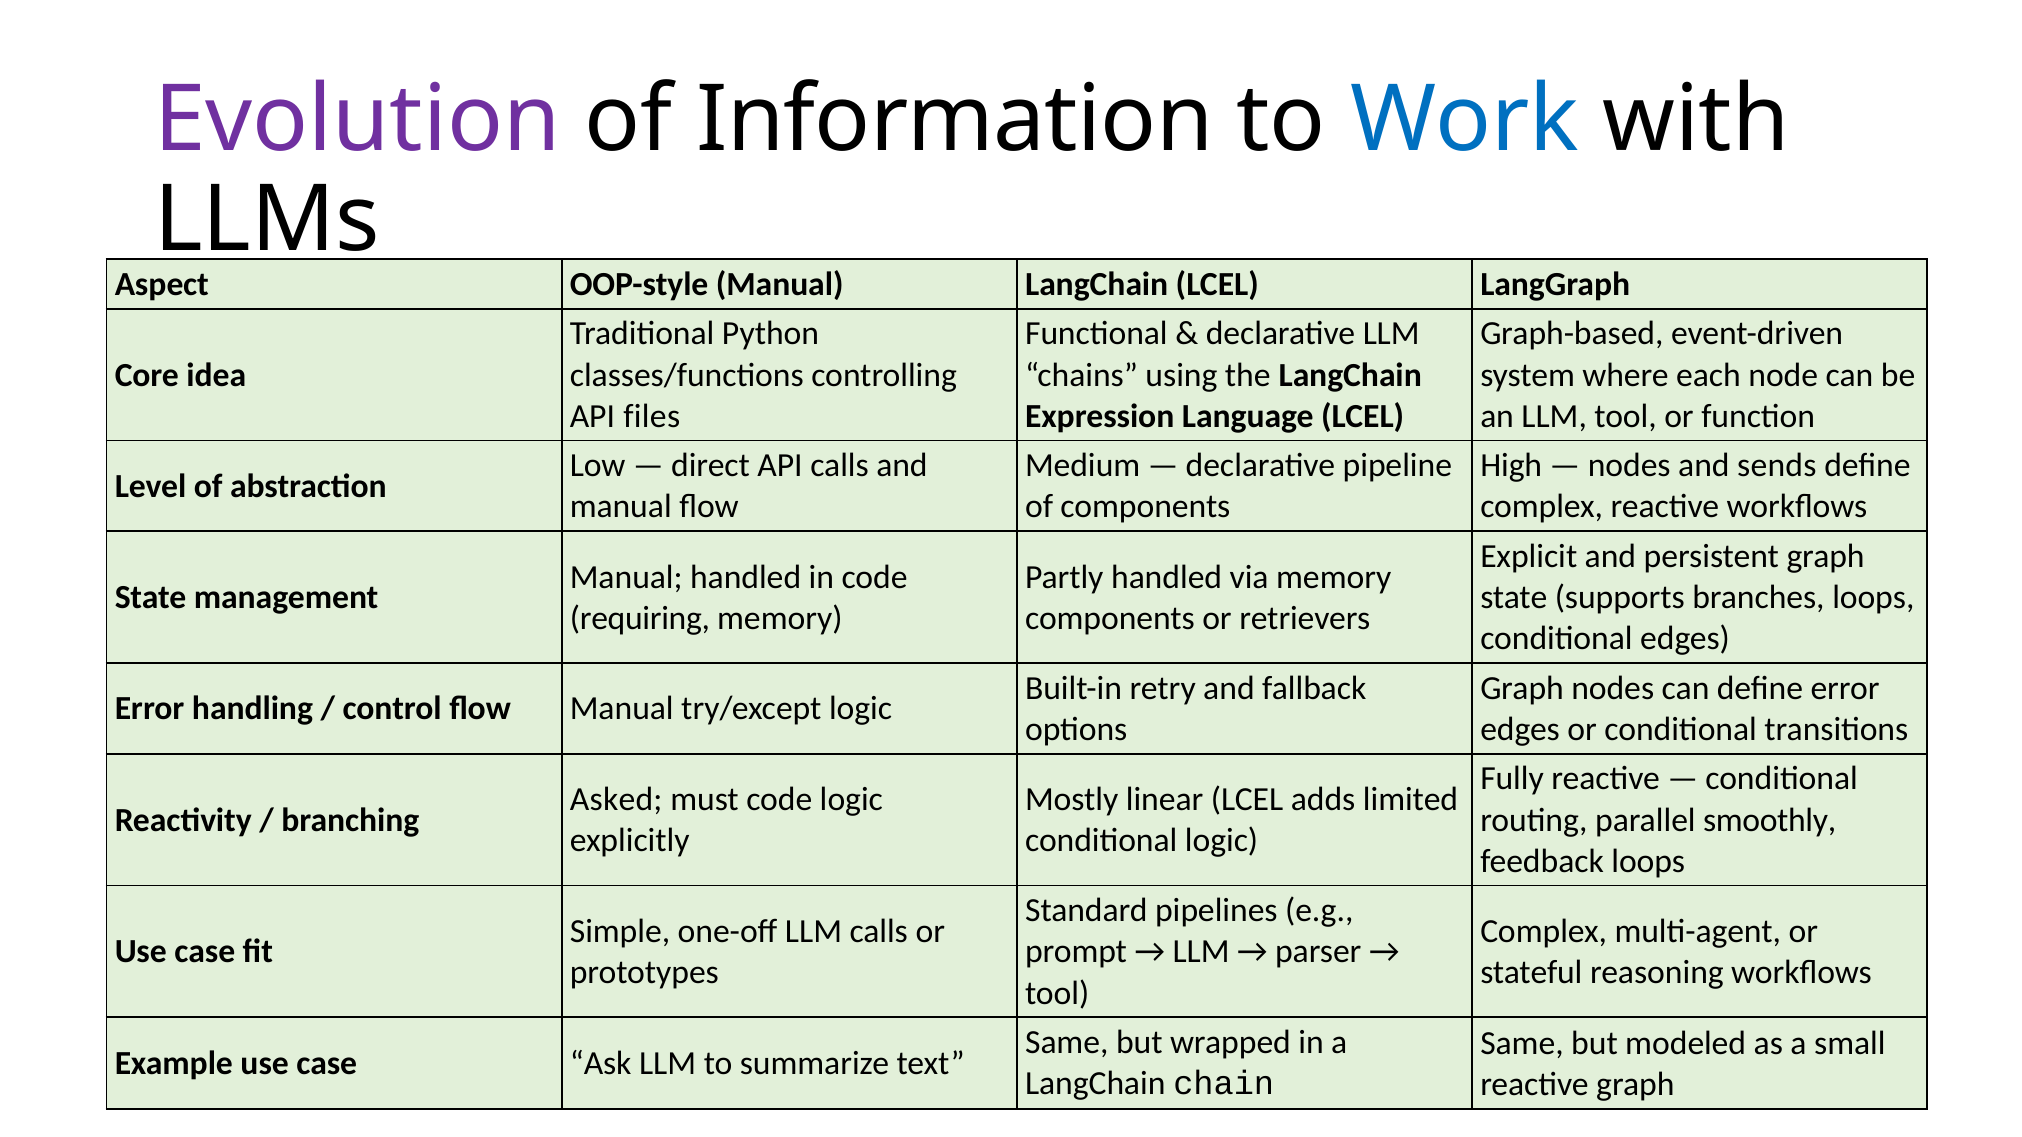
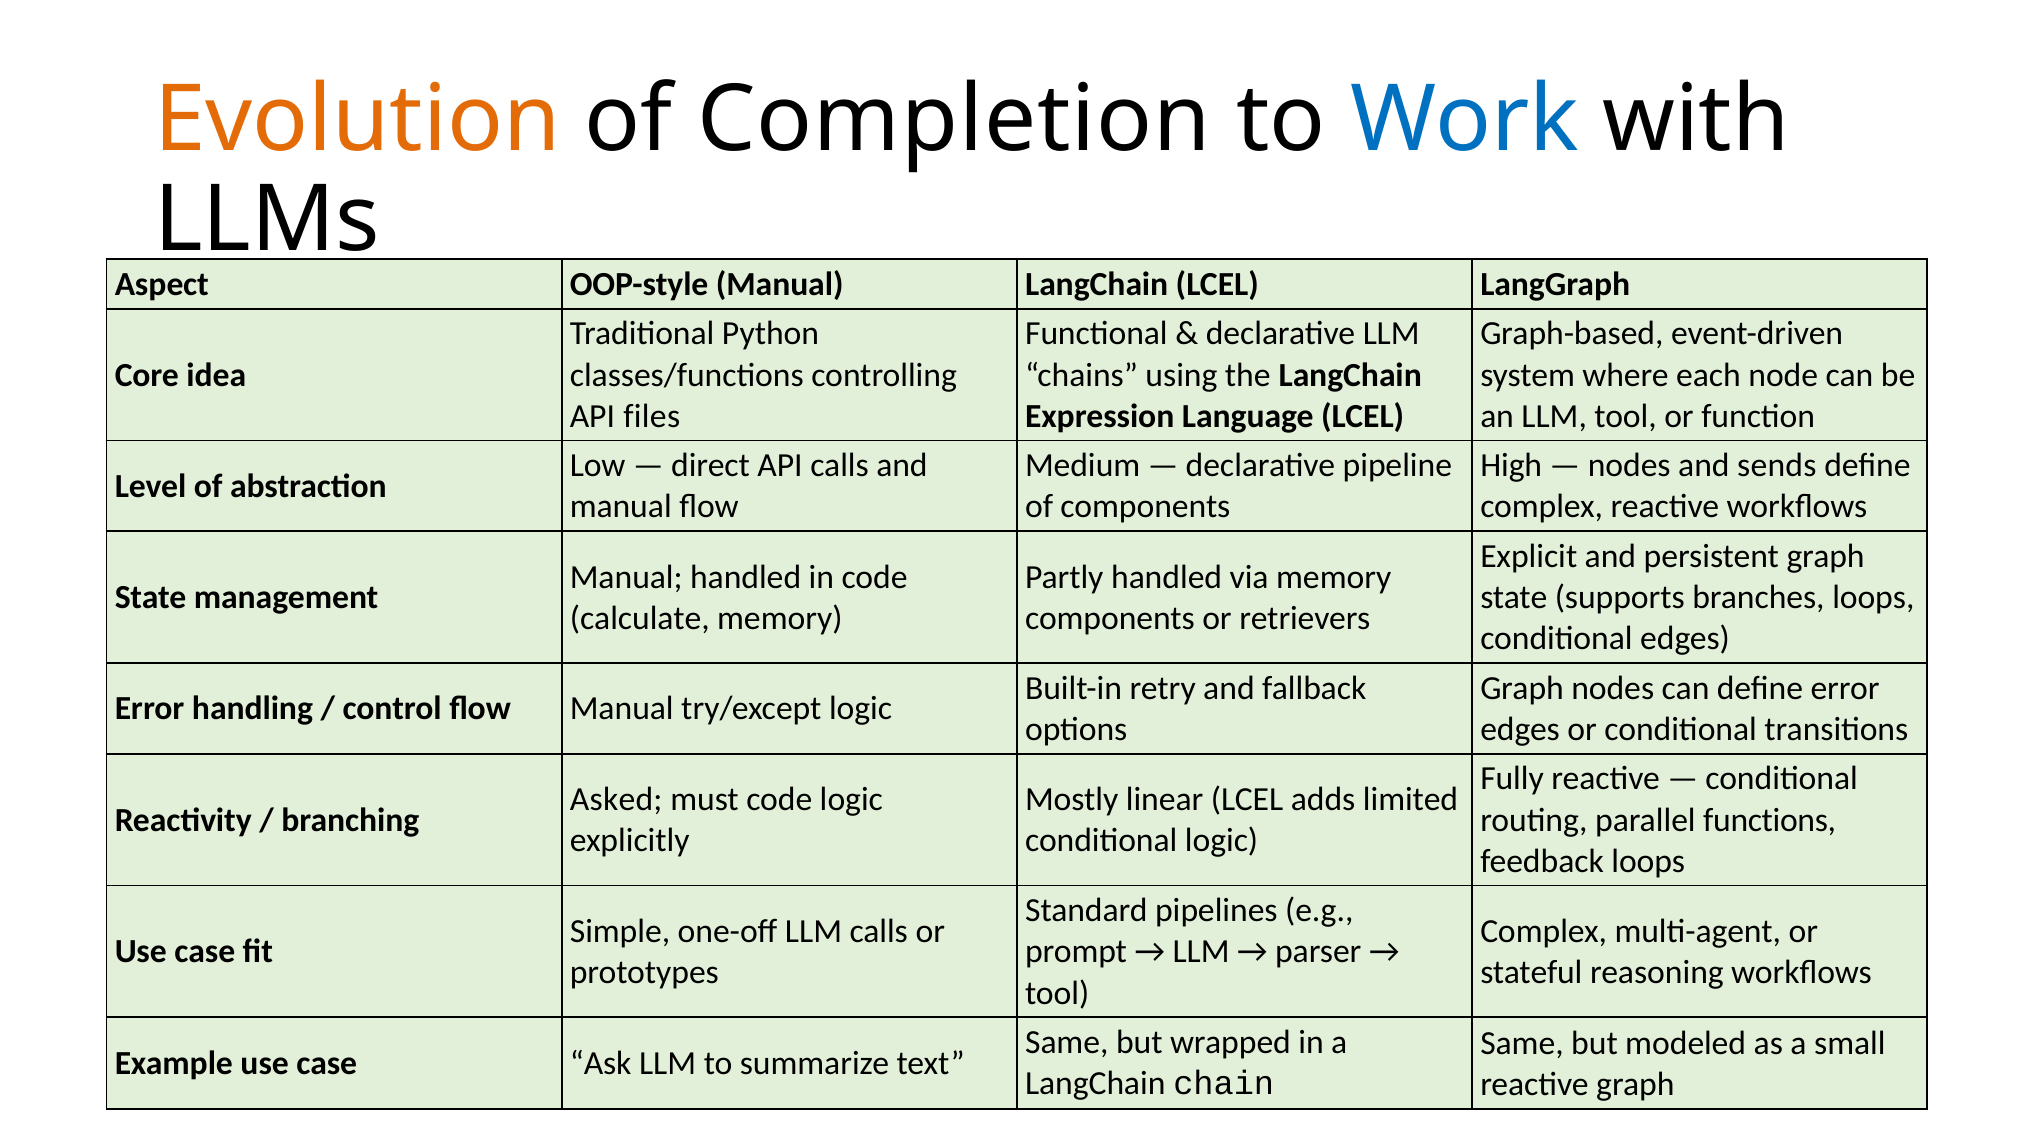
Evolution colour: purple -> orange (357, 120)
Information: Information -> Completion (954, 120)
requiring: requiring -> calculate (640, 618)
smoothly: smoothly -> functions (1770, 820)
